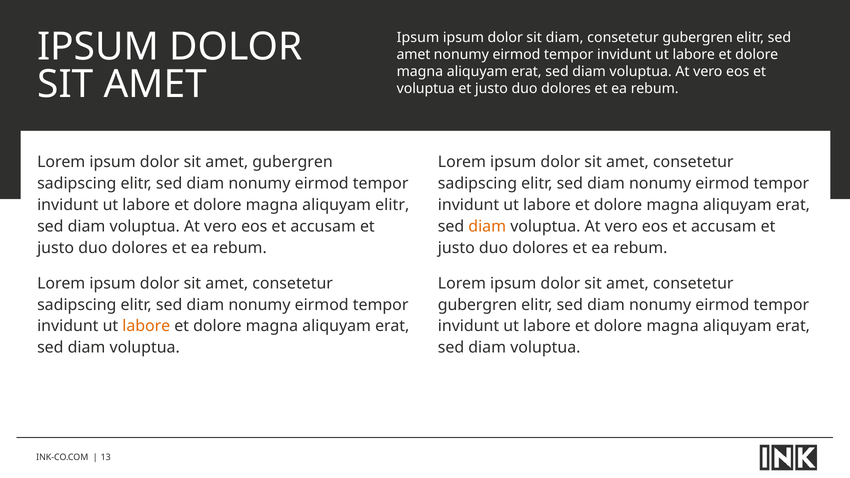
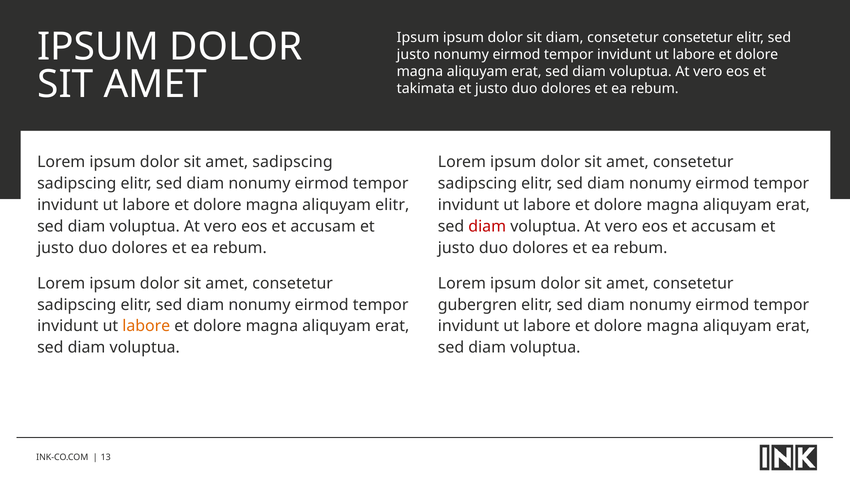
gubergren: gubergren -> consetetur (698, 37)
amet: amet -> justo (413, 54)
voluptua: voluptua -> takimata (426, 88)
amet gubergren: gubergren -> sadipscing (293, 162)
diam colour: orange -> red (487, 226)
